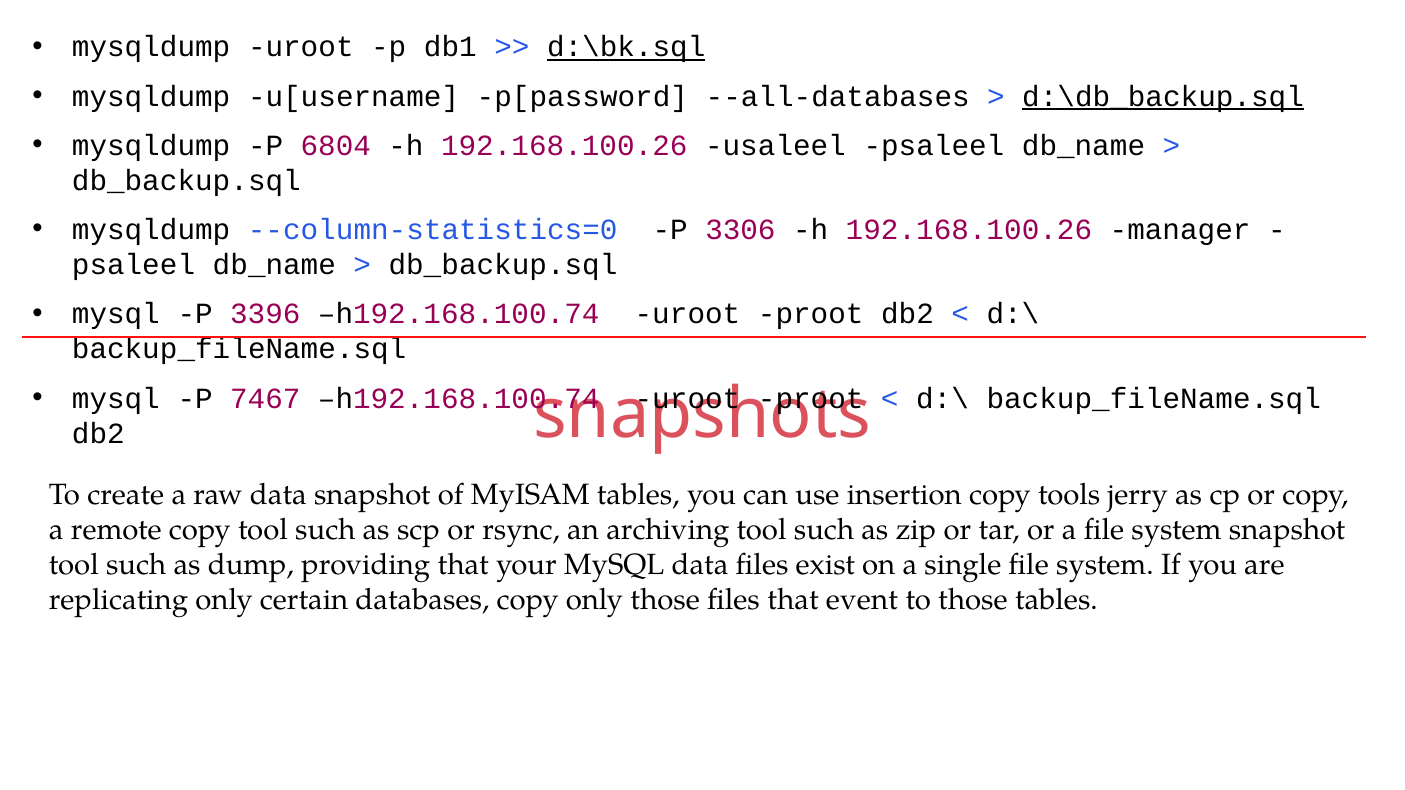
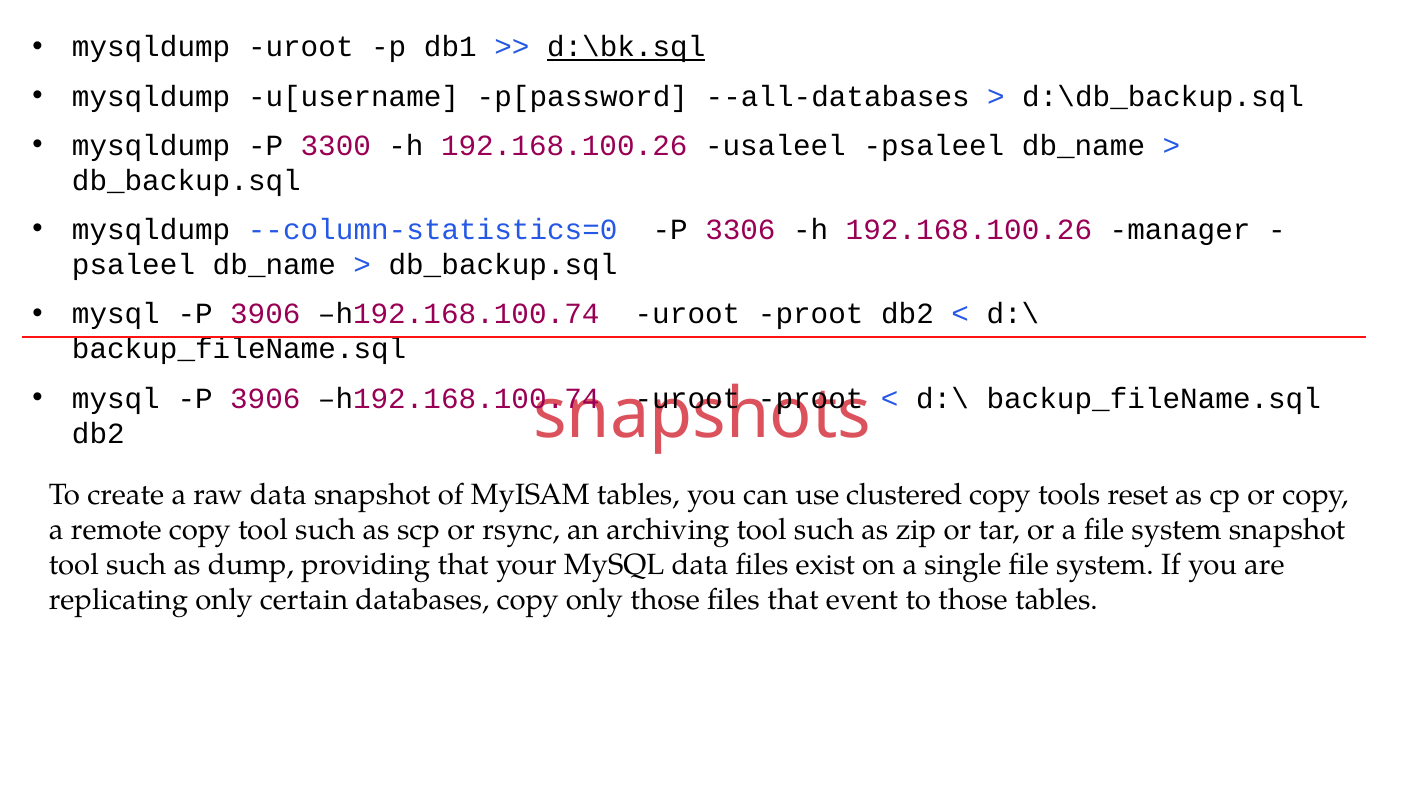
d:\db_backup.sql underline: present -> none (1163, 96)
6804: 6804 -> 3300 (336, 146)
3396: 3396 -> 3906 (265, 314)
7467: 7467 -> 3906 (265, 399)
insertion: insertion -> clustered (904, 495)
jerry: jerry -> reset (1138, 495)
